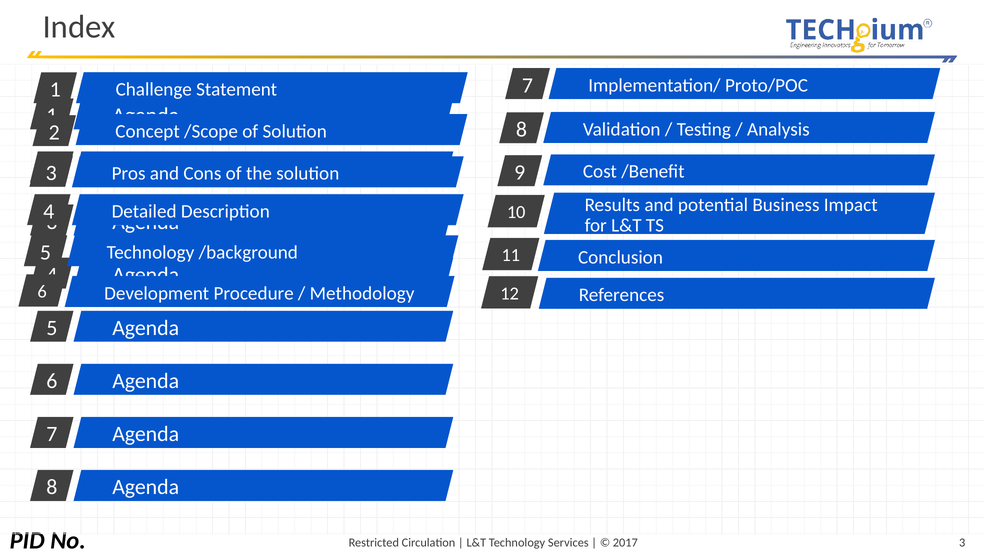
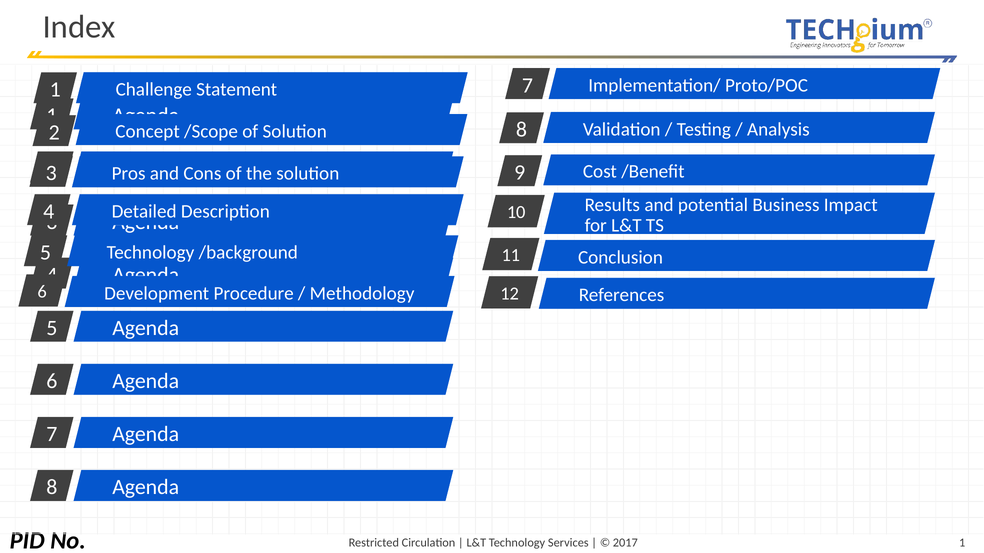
3: 3 -> 1 (962, 543)
